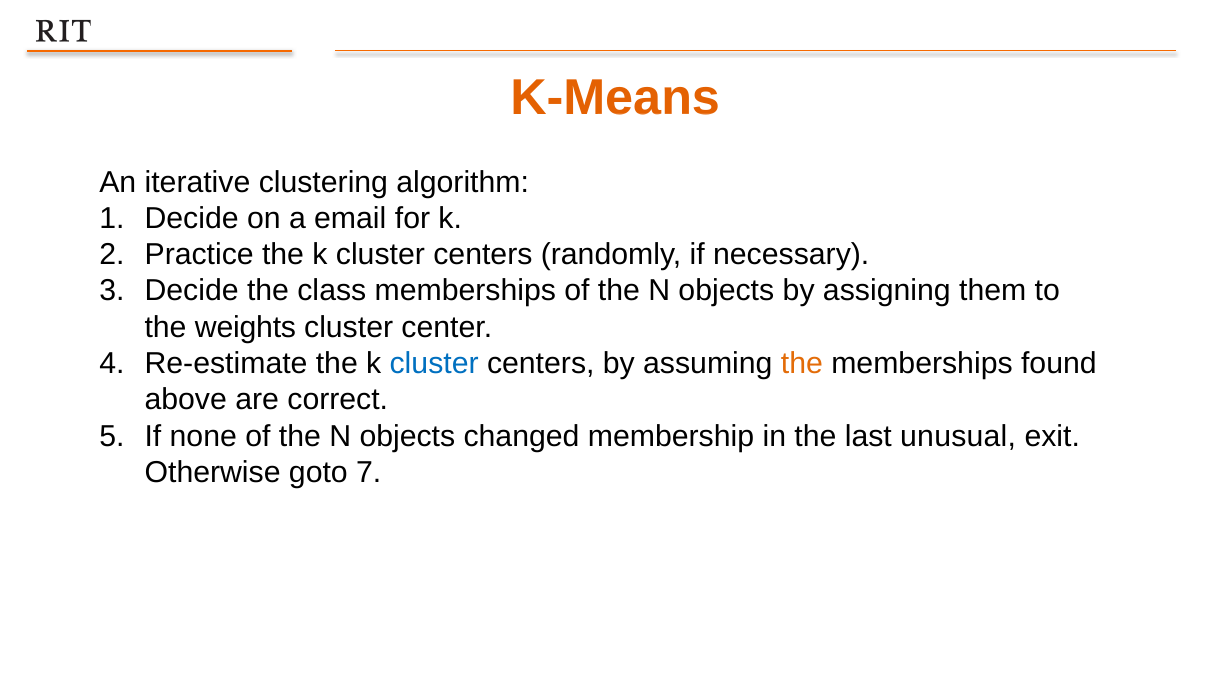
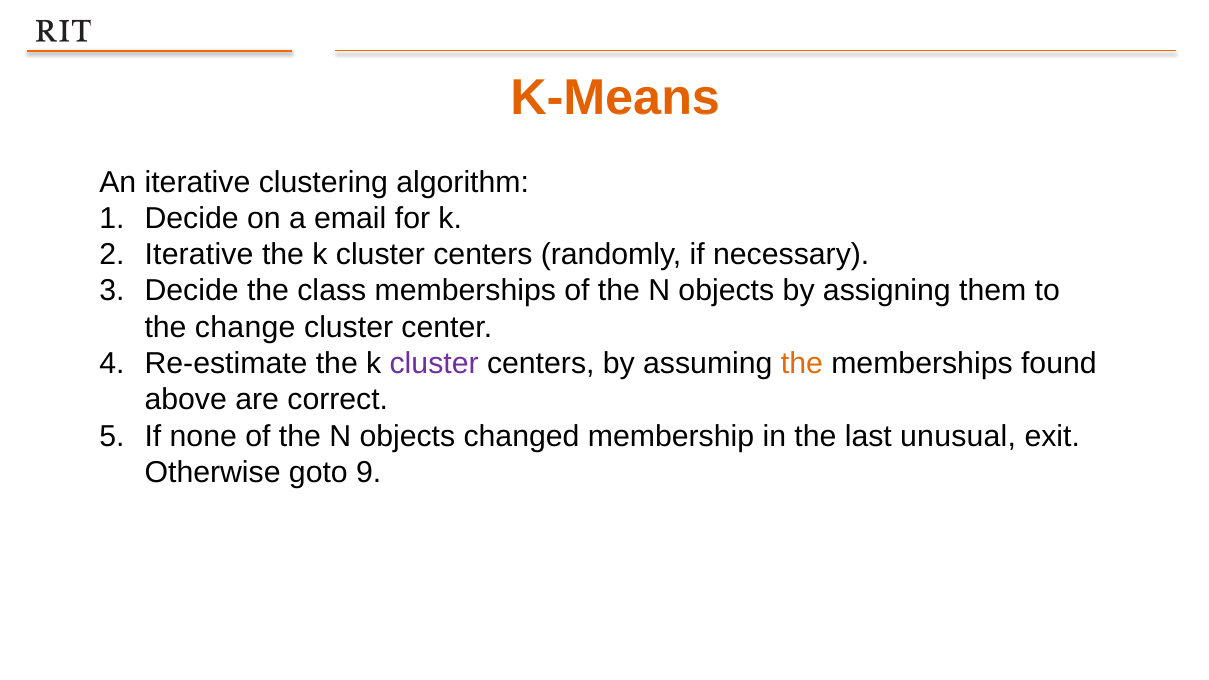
Practice: Practice -> Iterative (199, 255)
weights: weights -> change (245, 327)
cluster colour: blue -> purple (434, 364)
7: 7 -> 9 (369, 472)
